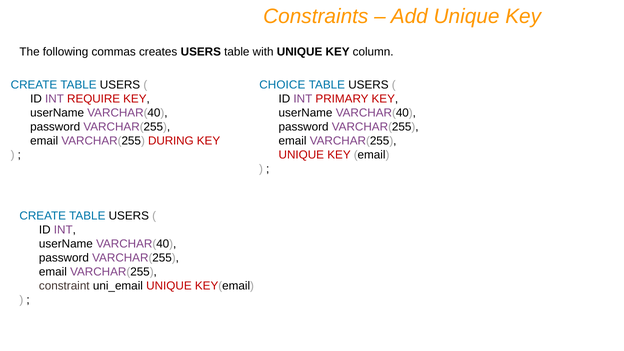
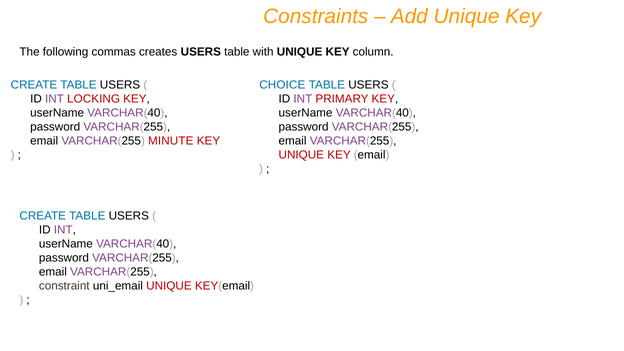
REQUIRE: REQUIRE -> LOCKING (94, 99)
DURING: DURING -> MINUTE (171, 141)
